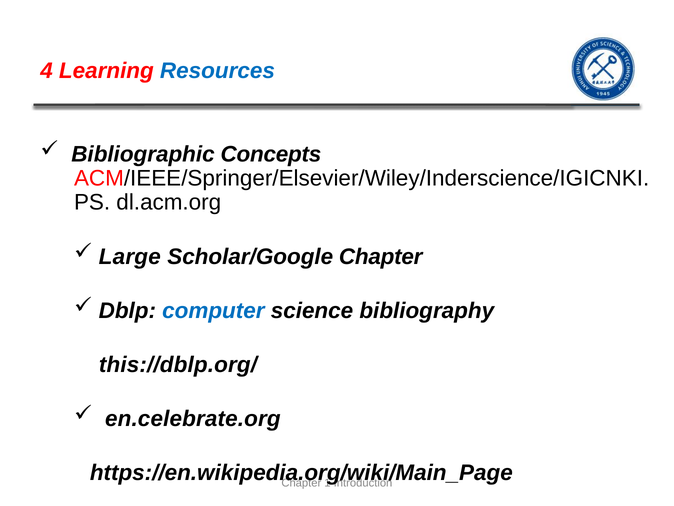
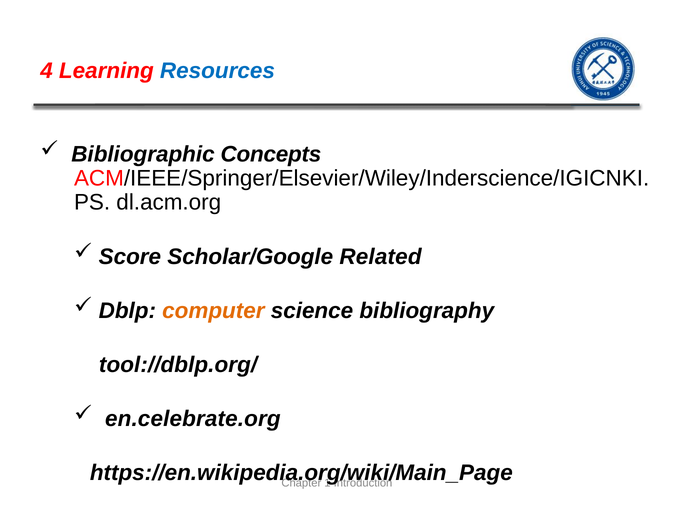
Large: Large -> Score (130, 256)
Scholar/Google Chapter: Chapter -> Related (381, 256)
computer colour: blue -> orange (213, 310)
this://dblp.org/: this://dblp.org/ -> tool://dblp.org/ (178, 364)
